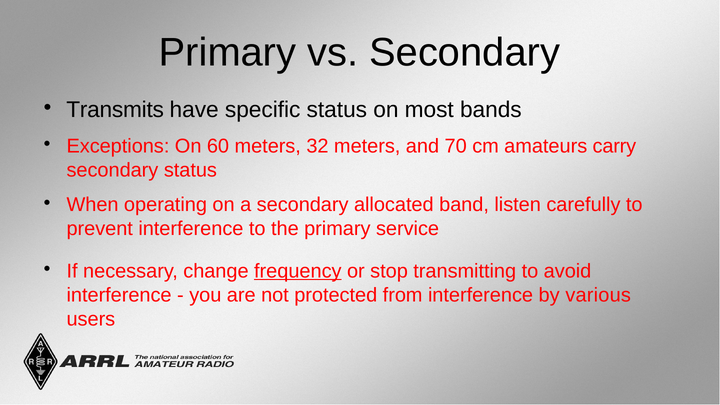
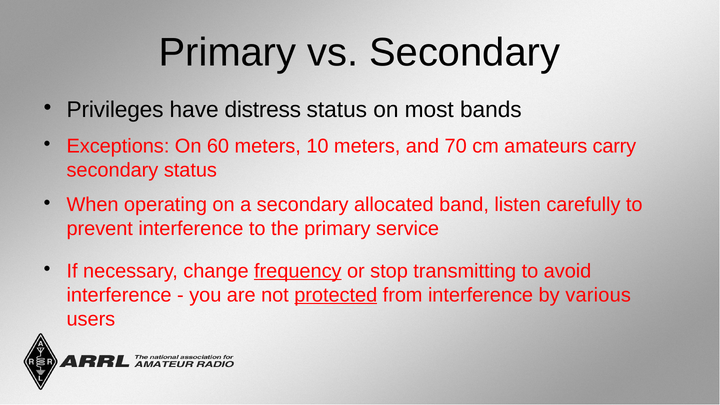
Transmits: Transmits -> Privileges (115, 110)
specific: specific -> distress (263, 110)
32: 32 -> 10 (317, 146)
protected underline: none -> present (336, 295)
